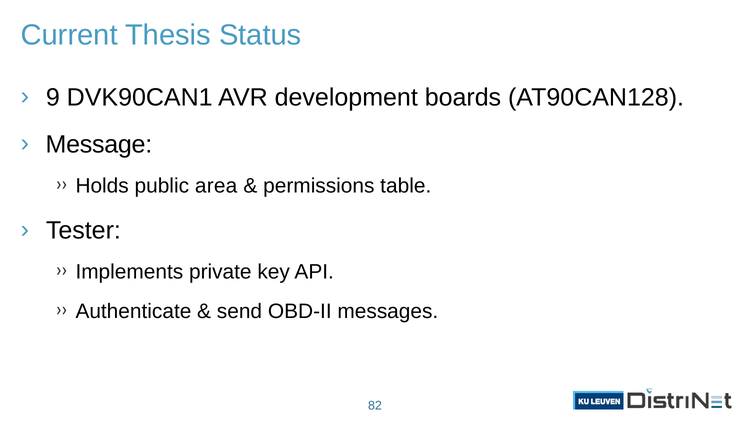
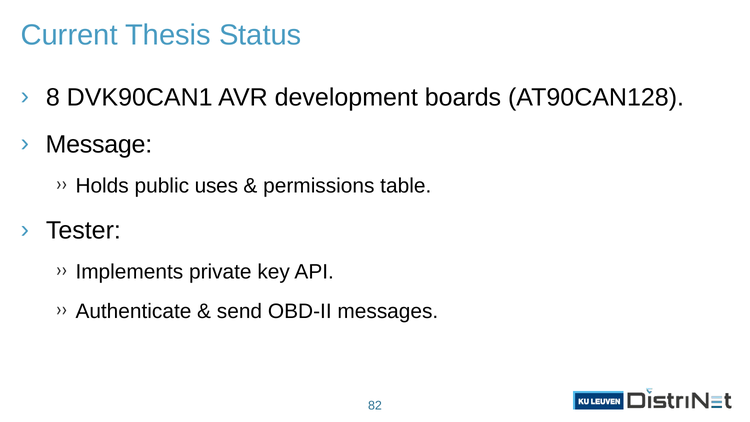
9: 9 -> 8 (53, 97)
area: area -> uses (216, 186)
